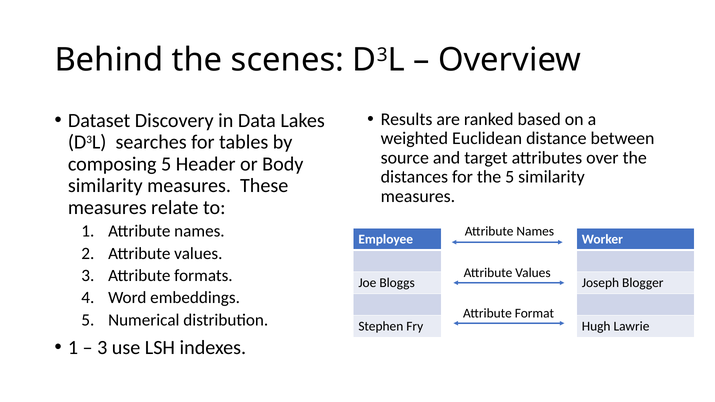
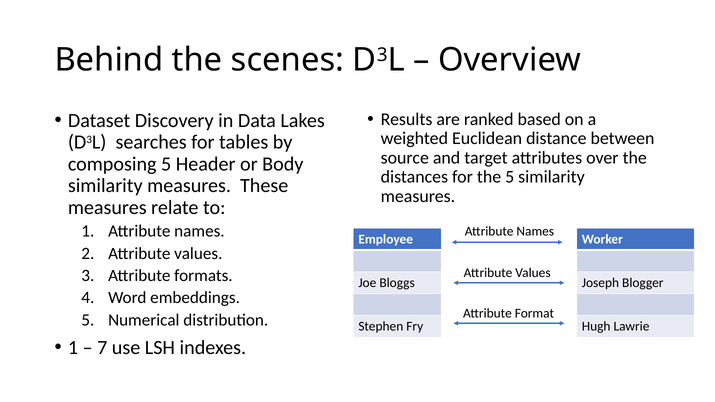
3: 3 -> 7 (102, 348)
